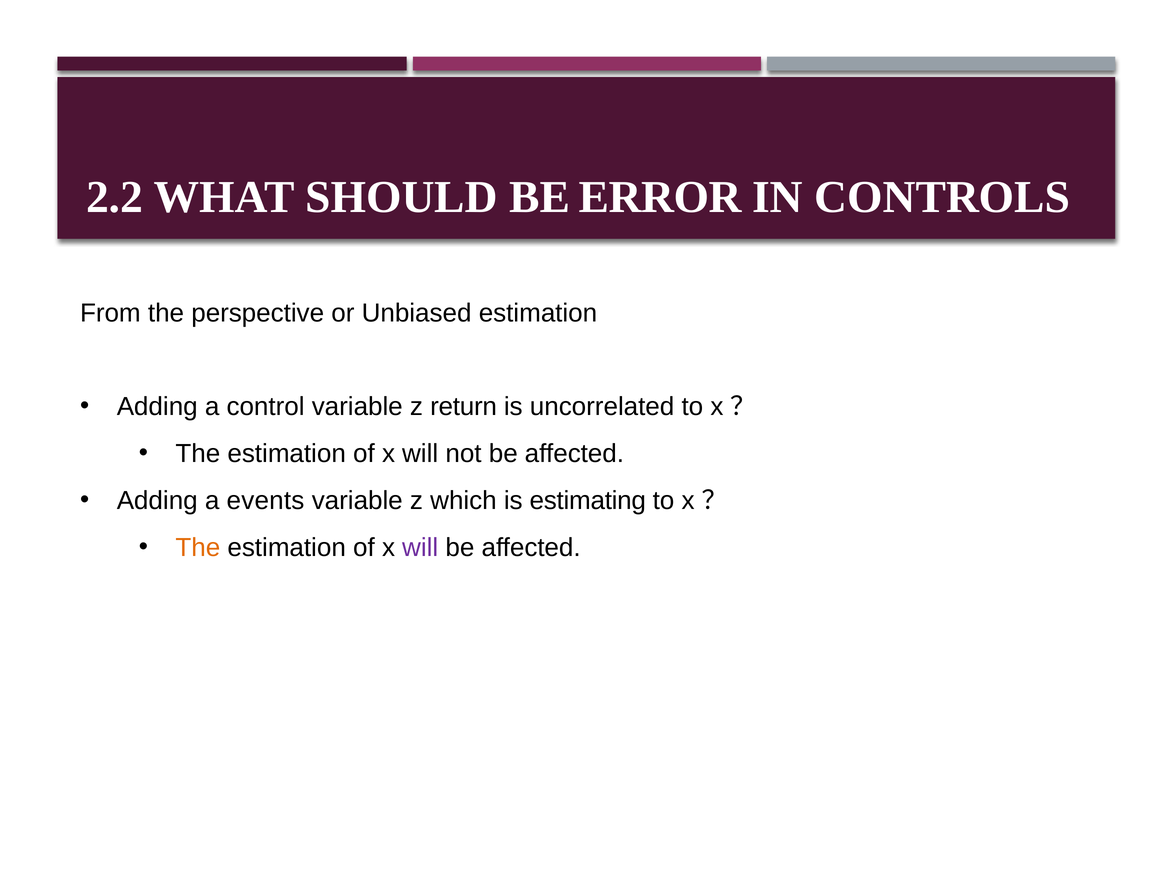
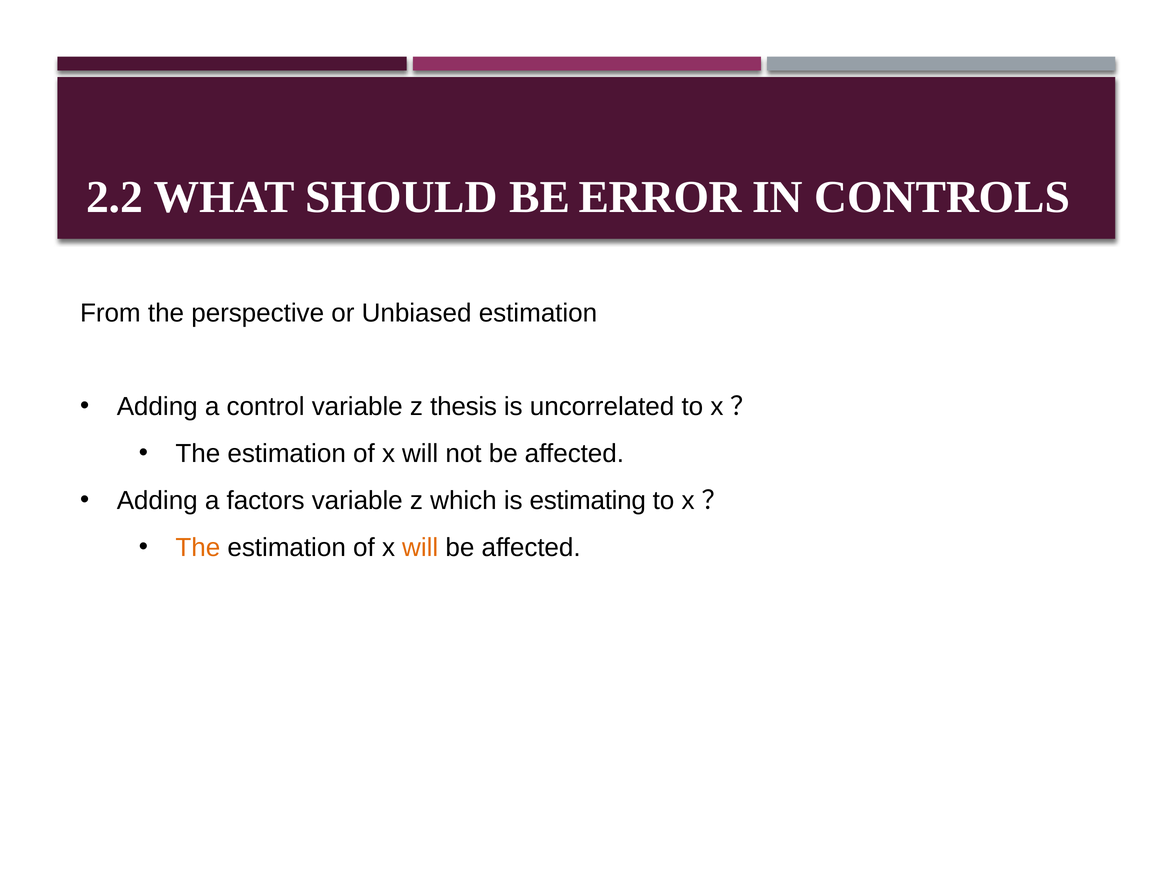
return: return -> thesis (464, 407)
events: events -> factors (266, 500)
will colour: purple -> orange (420, 547)
